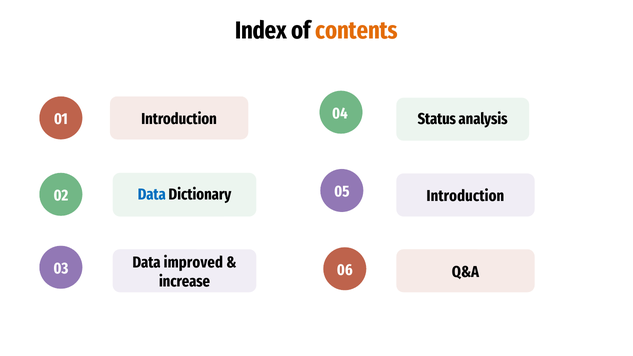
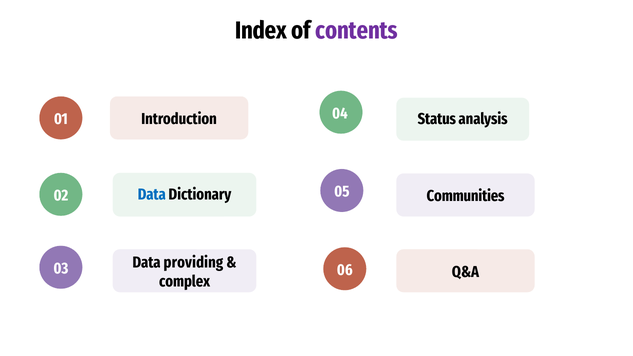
contents colour: orange -> purple (356, 31)
Introduction: Introduction -> Communities (466, 196)
improved: improved -> providing (193, 262)
increase: increase -> complex (185, 281)
